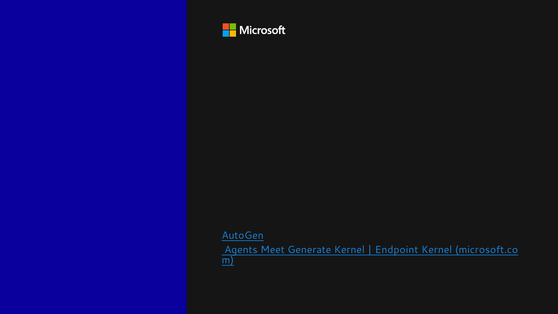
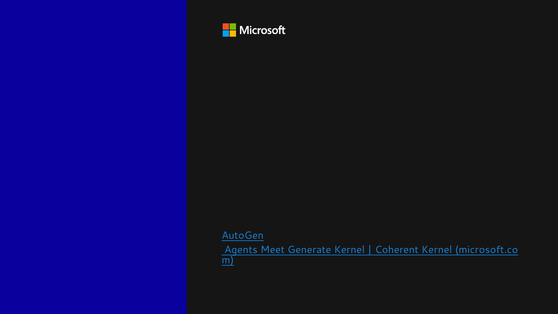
Endpoint: Endpoint -> Coherent (397, 250)
